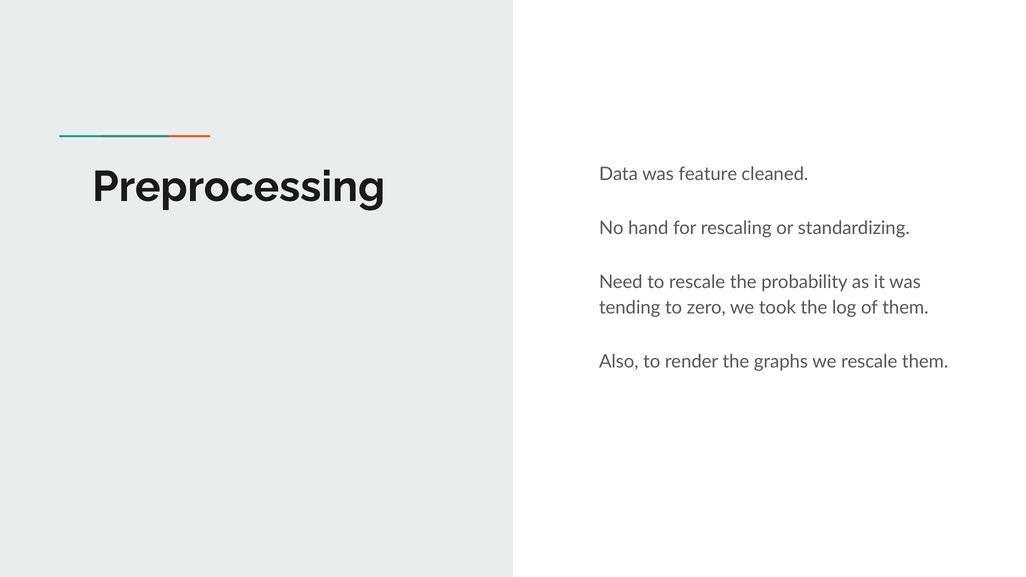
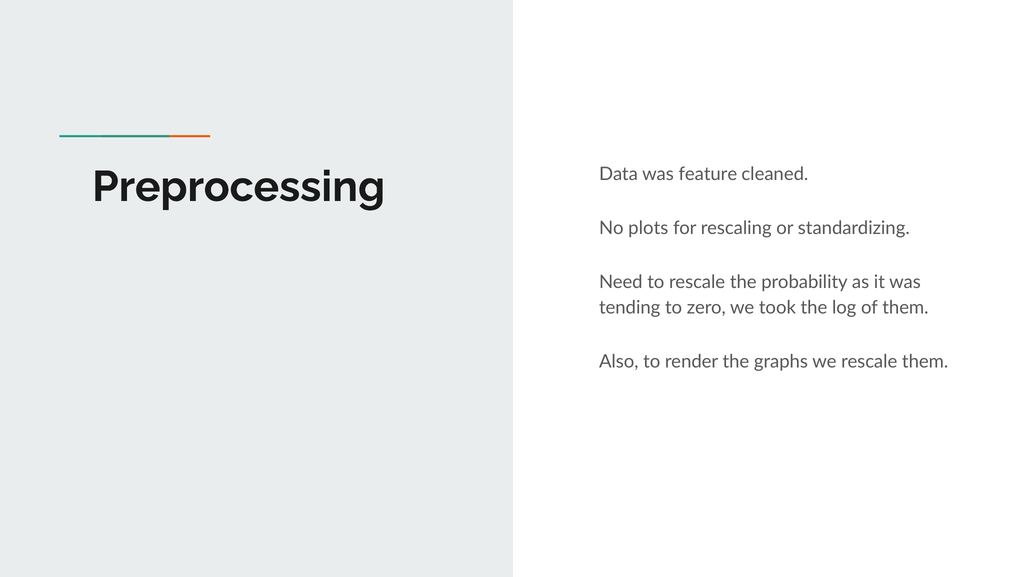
hand: hand -> plots (648, 228)
